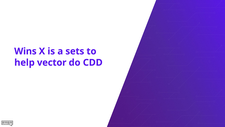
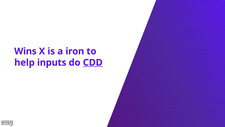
sets: sets -> iron (75, 51)
vector: vector -> inputs (52, 62)
CDD underline: none -> present (93, 62)
